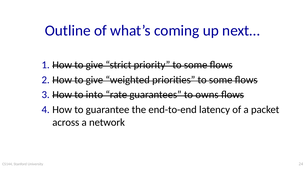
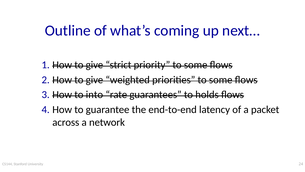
owns: owns -> holds (207, 94)
